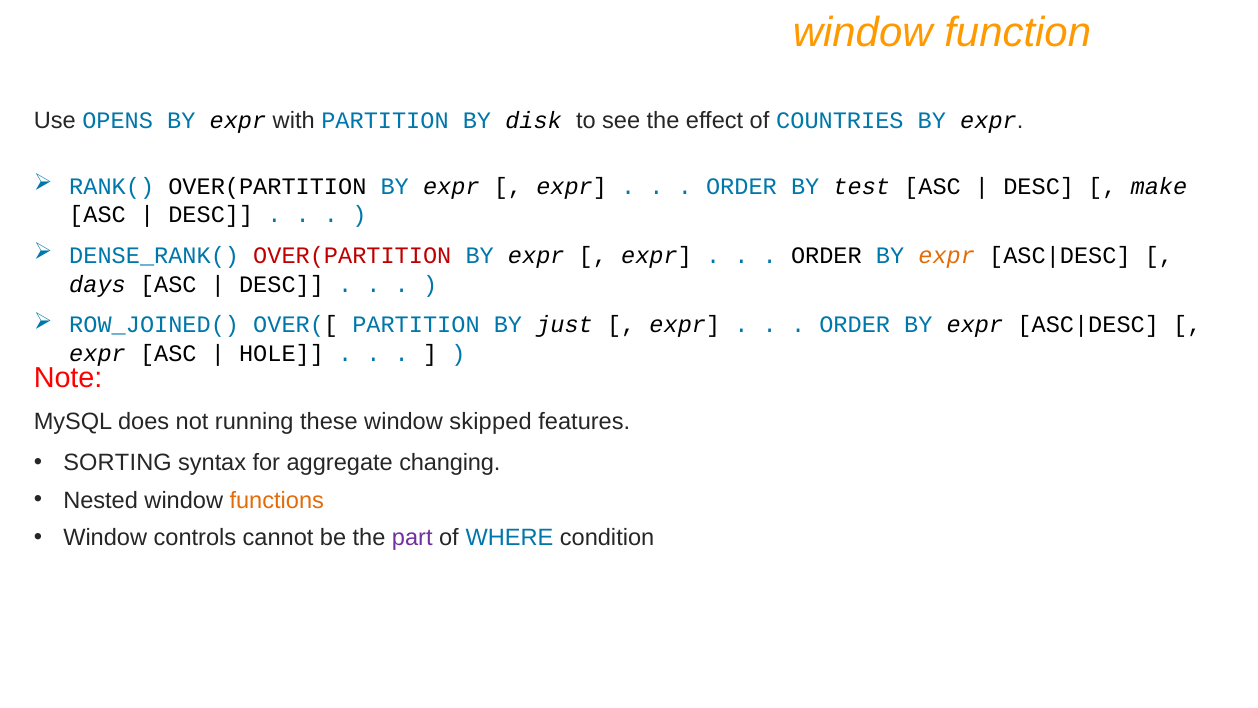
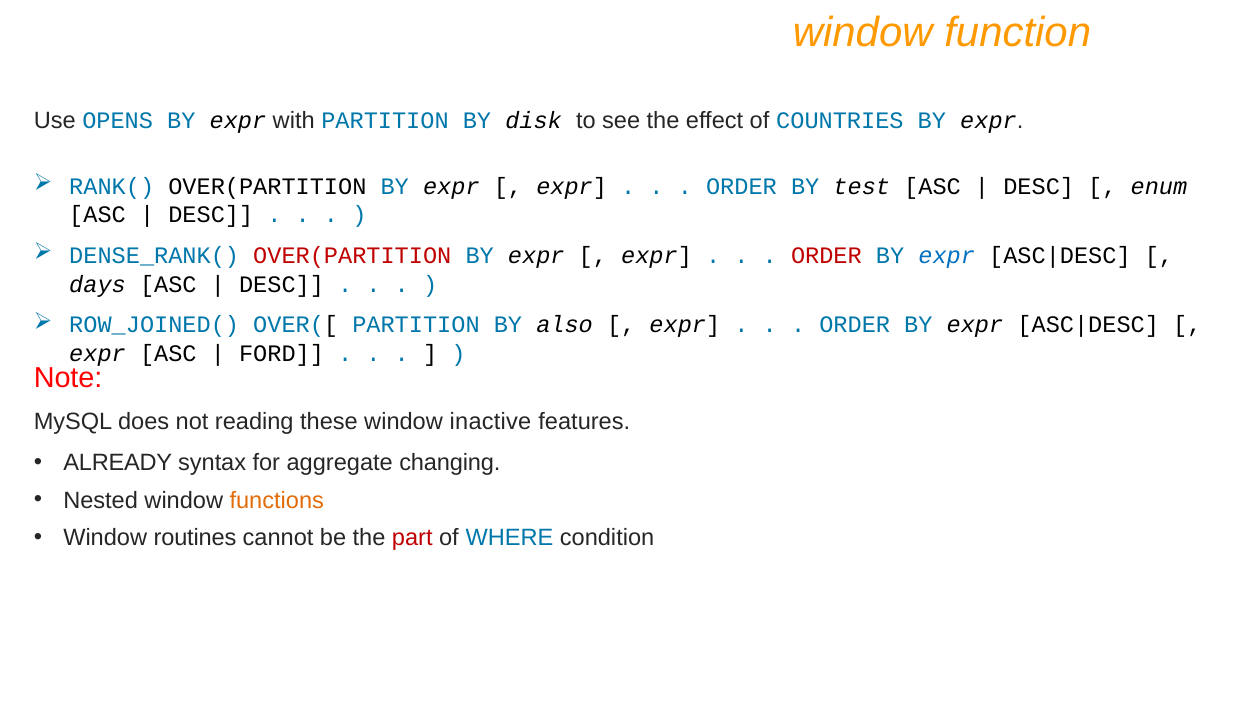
make: make -> enum (1159, 187)
ORDER colour: black -> red (826, 256)
expr colour: orange -> blue (947, 256)
just: just -> also (565, 325)
HOLE: HOLE -> FORD (282, 353)
running: running -> reading (254, 421)
skipped: skipped -> inactive (491, 421)
SORTING: SORTING -> ALREADY (118, 462)
controls: controls -> routines (195, 538)
part colour: purple -> red (412, 538)
